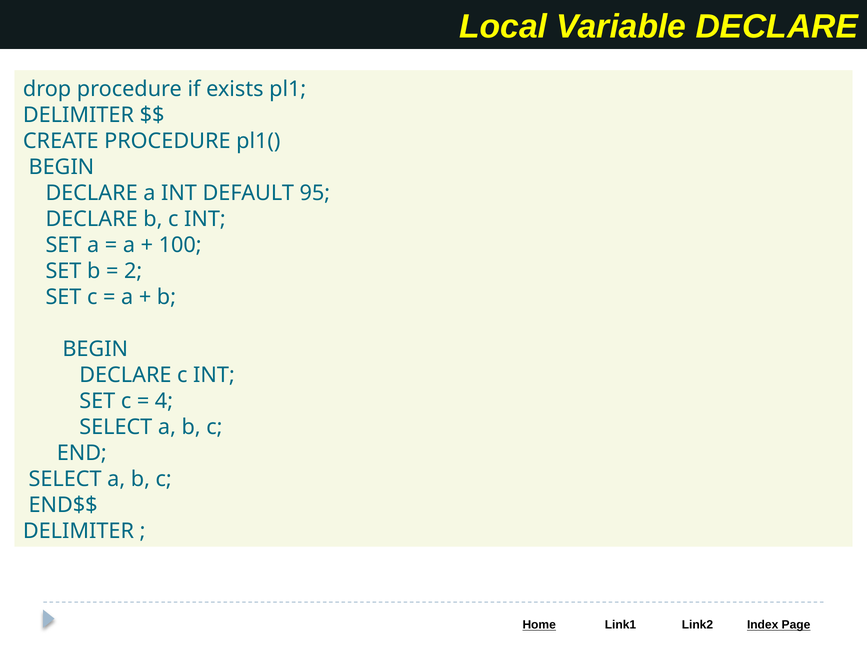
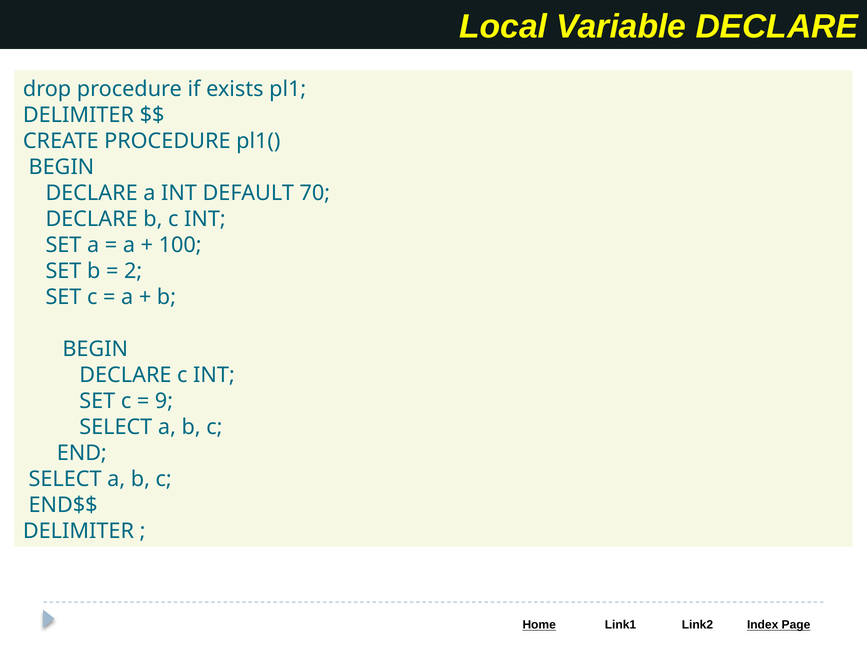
95: 95 -> 70 (315, 193)
4: 4 -> 9 (164, 401)
